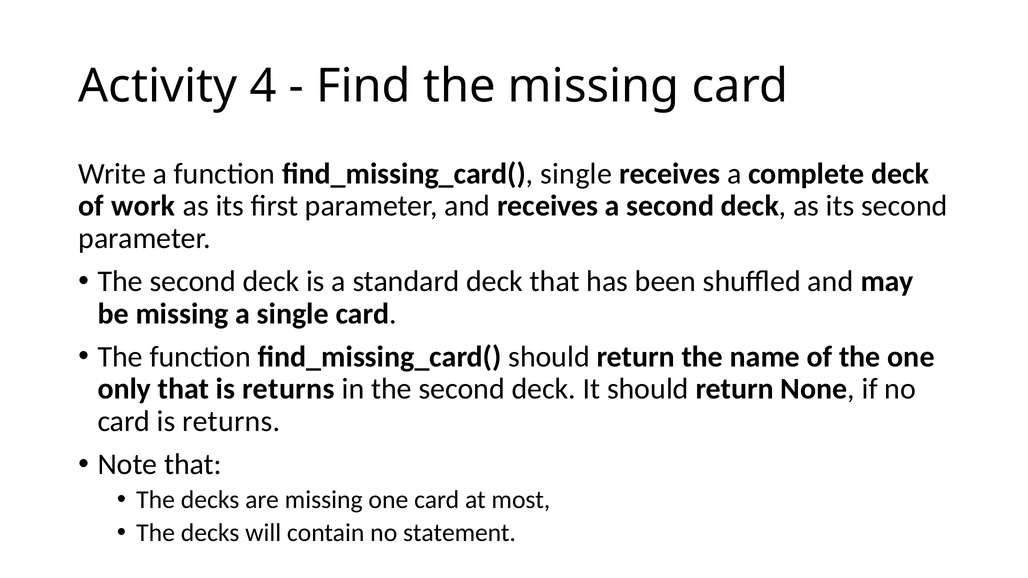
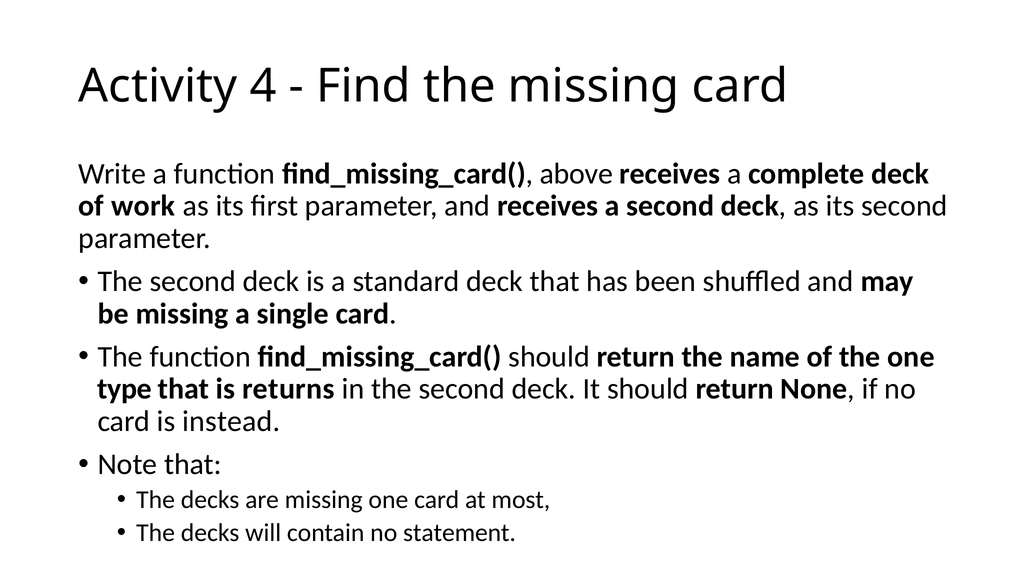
find_missing_card( single: single -> above (576, 174)
only: only -> type (125, 389)
card is returns: returns -> instead (231, 421)
